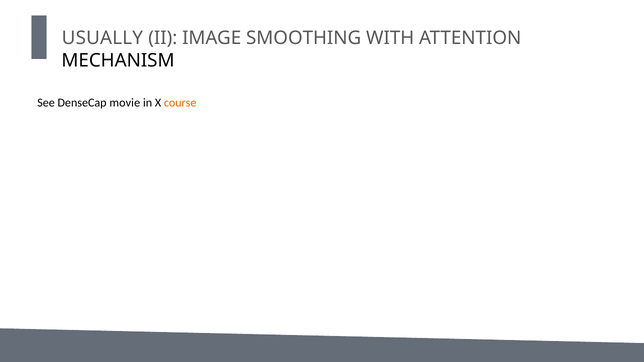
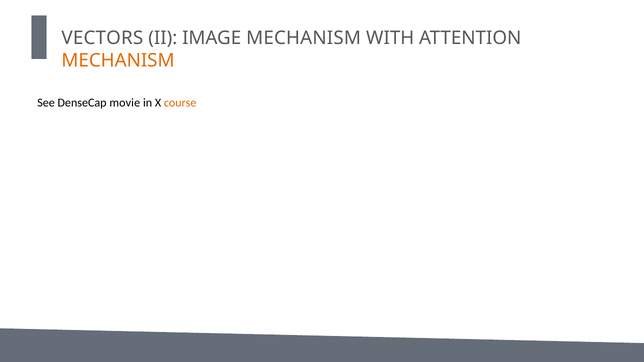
USUALLY: USUALLY -> VECTORS (102, 38)
IMAGE SMOOTHING: SMOOTHING -> MECHANISM (304, 38)
MECHANISM colour: black -> orange (118, 61)
